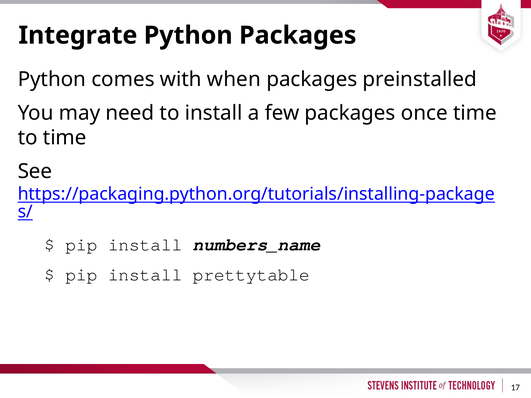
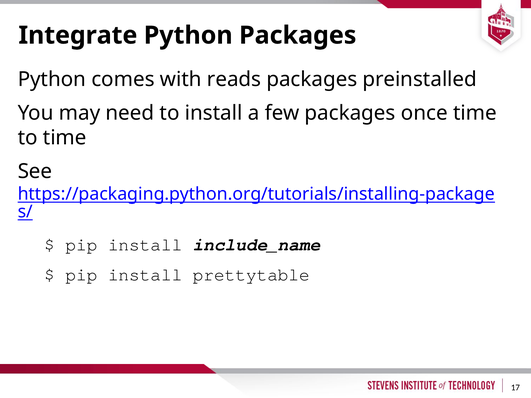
when: when -> reads (234, 79)
numbers_name: numbers_name -> include_name (257, 245)
